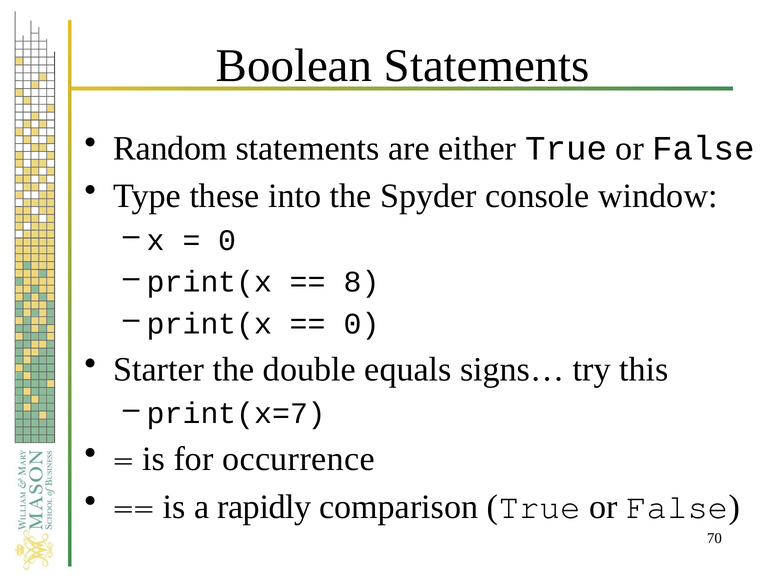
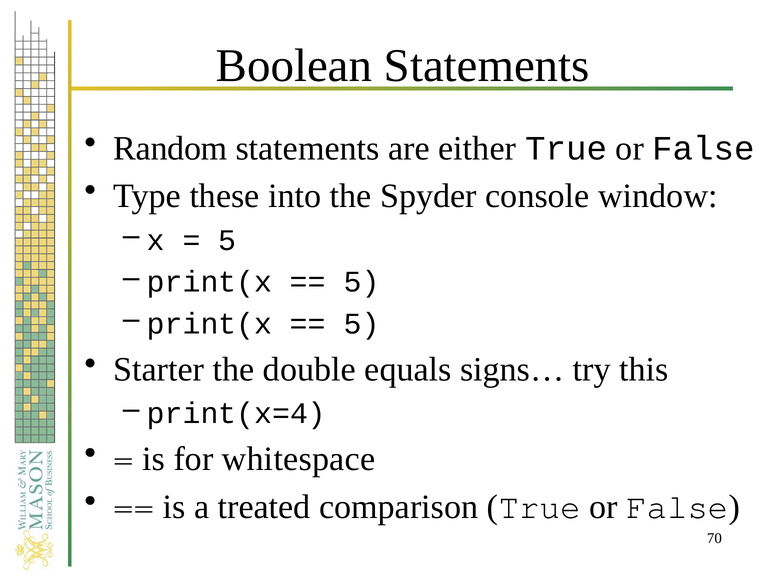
0: 0 -> 5 (227, 240)
8: 8 -> 5 (362, 282)
0: 0 -> 5 (362, 324)
print(x=7: print(x=7 -> print(x=4 (236, 414)
occurrence: occurrence -> whitespace (299, 459)
rapidly: rapidly -> treated (264, 507)
